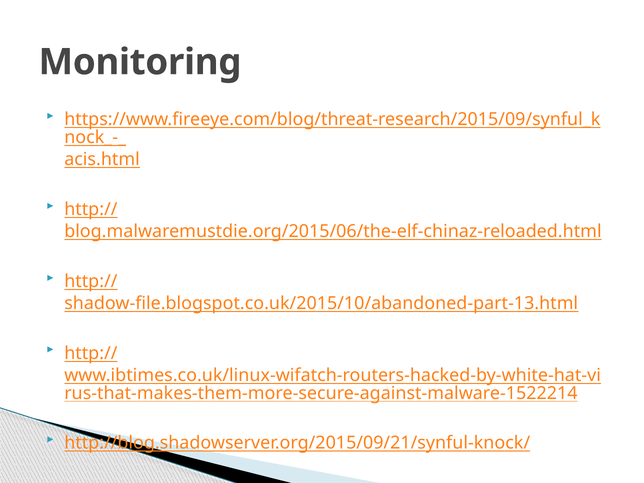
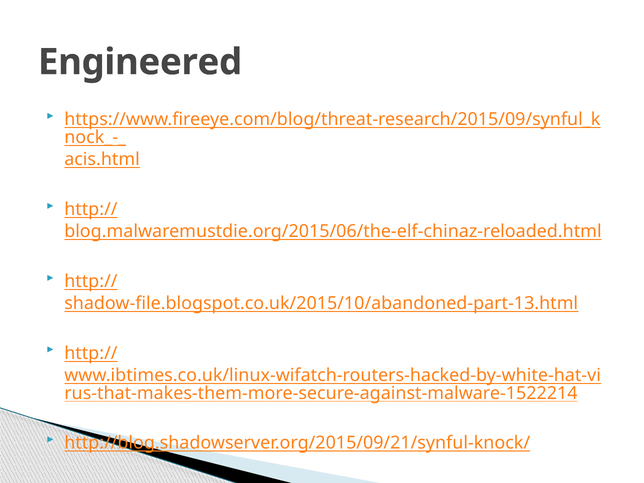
Monitoring: Monitoring -> Engineered (140, 62)
